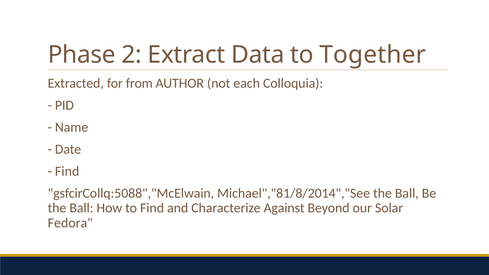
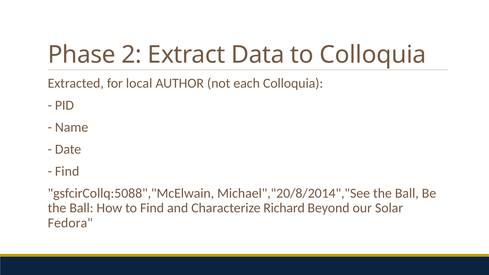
to Together: Together -> Colloquia (373, 55)
from: from -> local (139, 83)
Michael","81/8/2014","See: Michael","81/8/2014","See -> Michael","20/8/2014","See (294, 193)
Against: Against -> Richard (284, 208)
